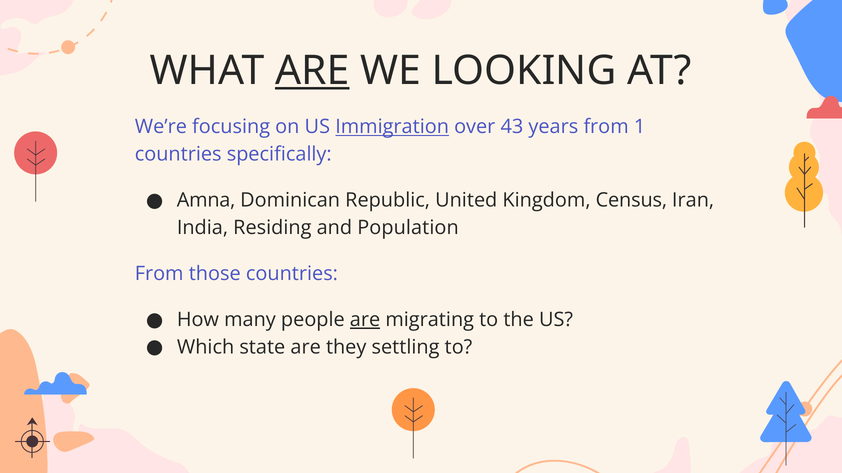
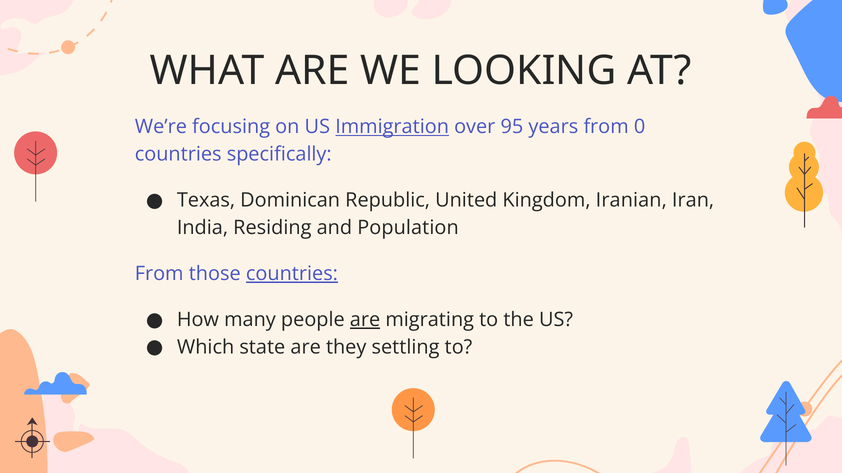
ARE underline: present -> none (312, 71)
43: 43 -> 95 (512, 127)
1: 1 -> 0 (640, 127)
Amna: Amna -> Texas (206, 201)
Census: Census -> Iranian (631, 201)
countries underline: none -> present (292, 274)
